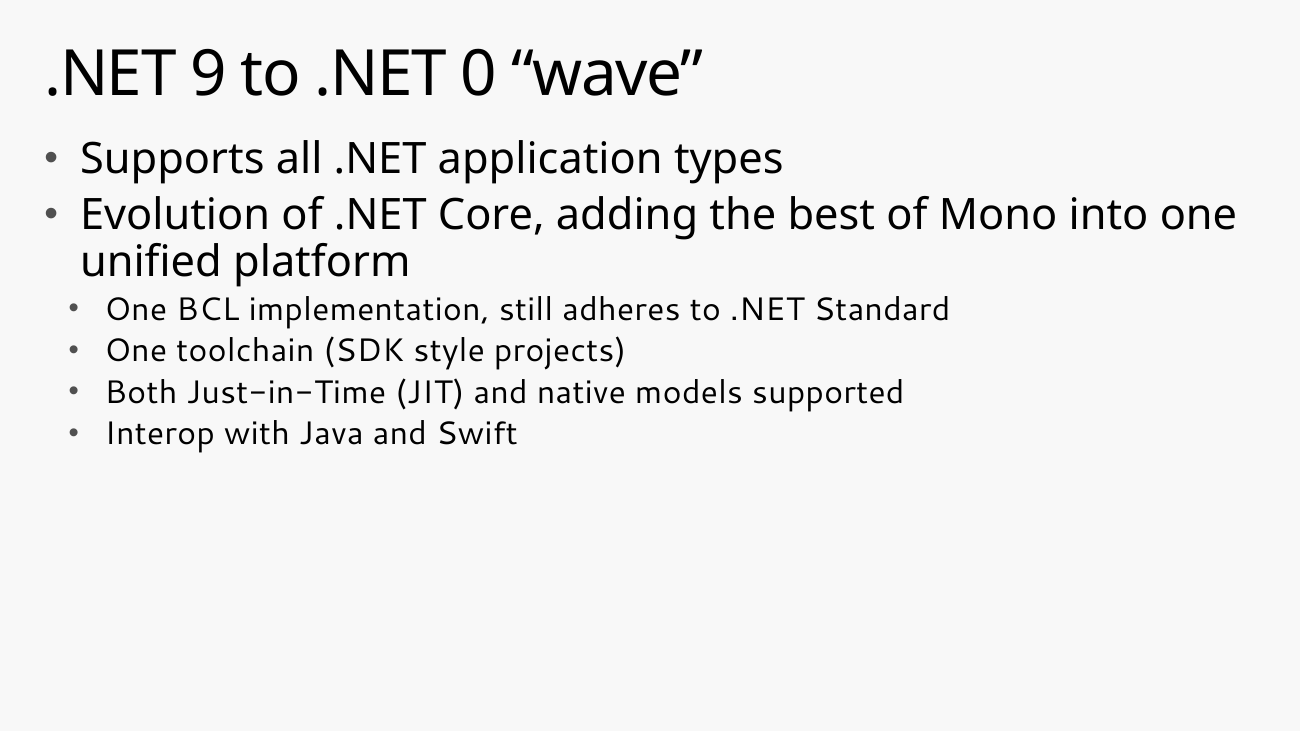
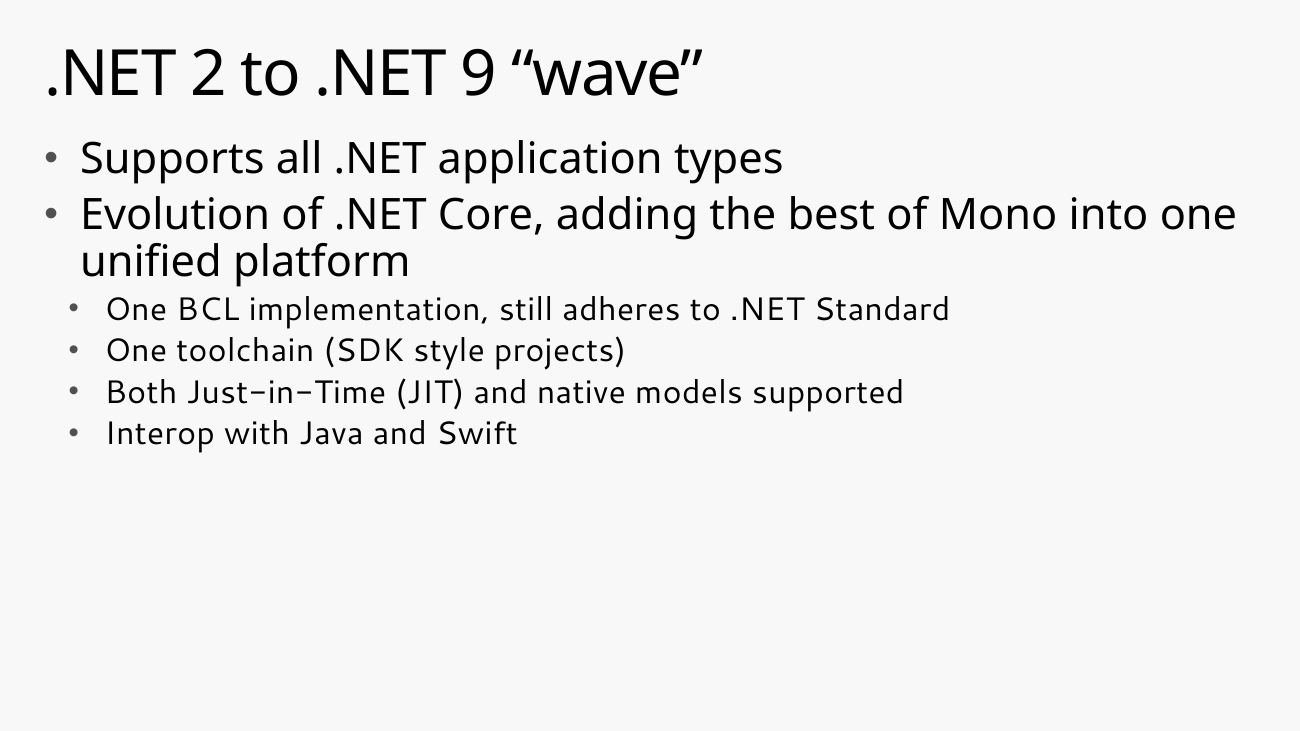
9: 9 -> 2 (209, 75)
0: 0 -> 9 (479, 75)
